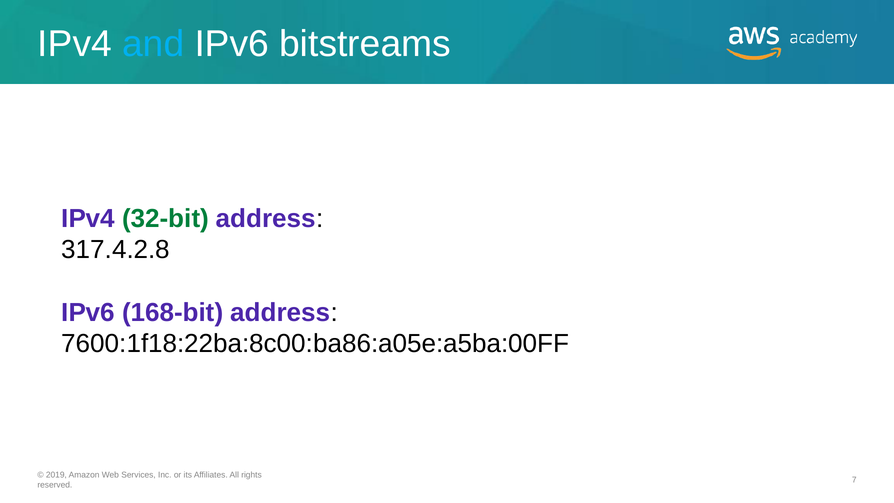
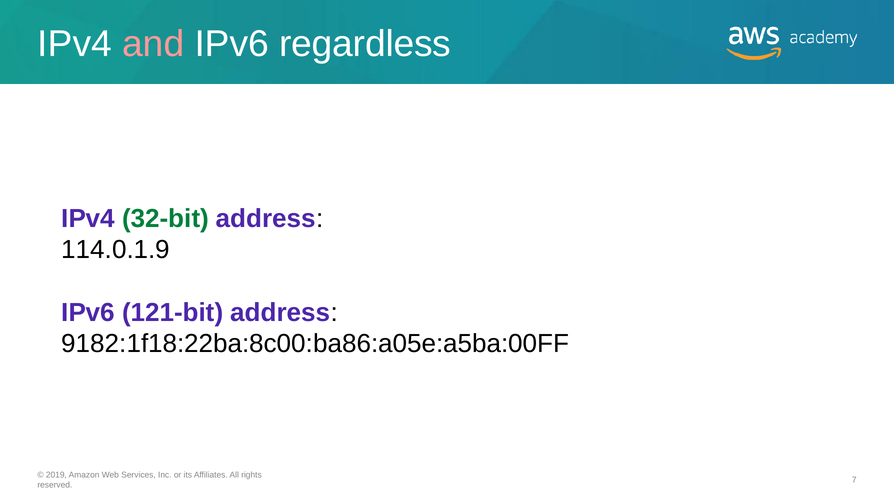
and colour: light blue -> pink (153, 44)
bitstreams: bitstreams -> regardless (365, 44)
317.4.2.8: 317.4.2.8 -> 114.0.1.9 (116, 250)
168-bit: 168-bit -> 121-bit (173, 312)
7600:1f18:22ba:8c00:ba86:a05e:a5ba:00FF: 7600:1f18:22ba:8c00:ba86:a05e:a5ba:00FF -> 9182:1f18:22ba:8c00:ba86:a05e:a5ba:00FF (315, 344)
